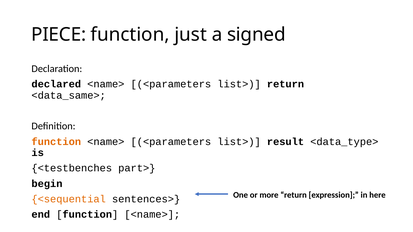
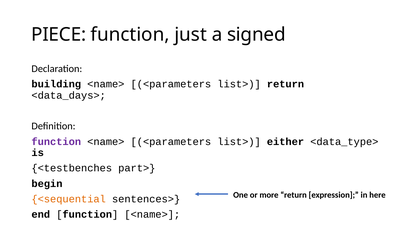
declared: declared -> building (56, 84)
<data_same>: <data_same> -> <data_days> (69, 96)
function colour: orange -> purple (56, 142)
result: result -> either (285, 142)
